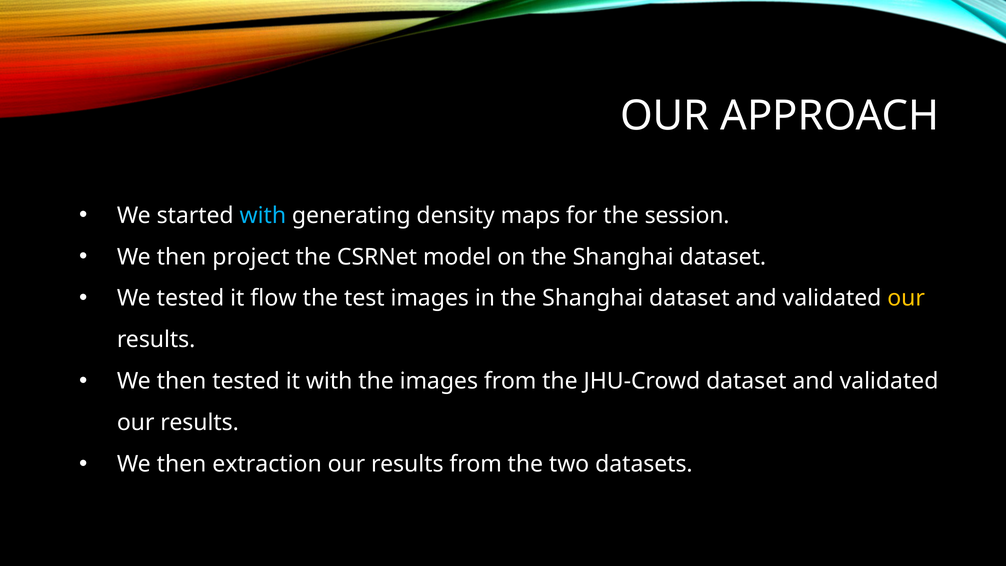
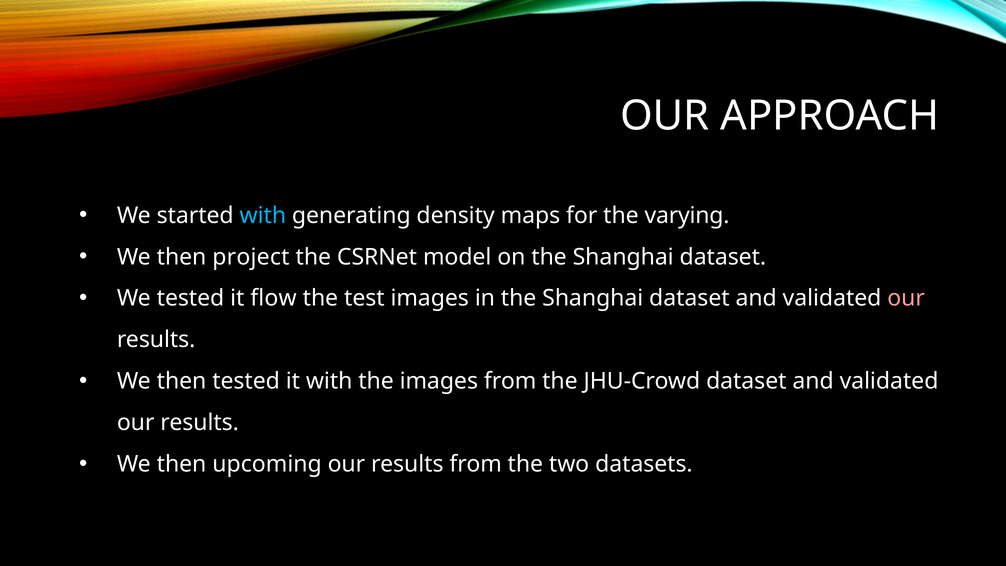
session: session -> varying (687, 215)
our colour: yellow -> pink (906, 298)
extraction: extraction -> upcoming (267, 464)
